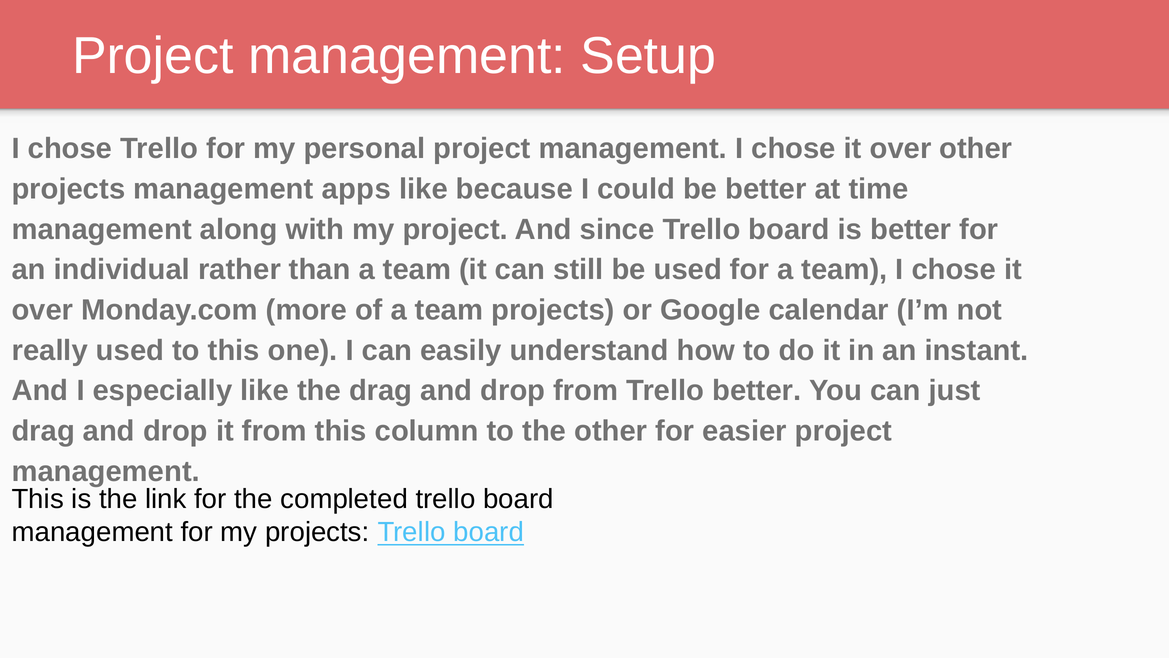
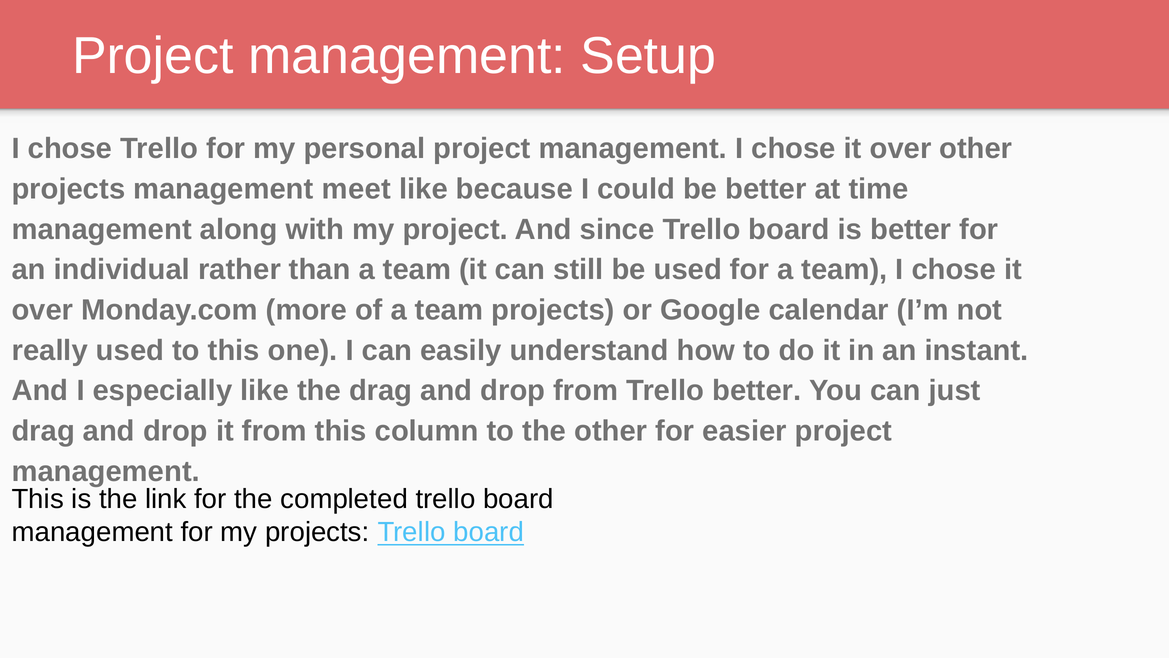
apps: apps -> meet (356, 189)
